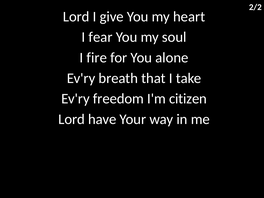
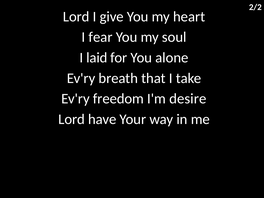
fire: fire -> laid (97, 58)
citizen: citizen -> desire (188, 99)
